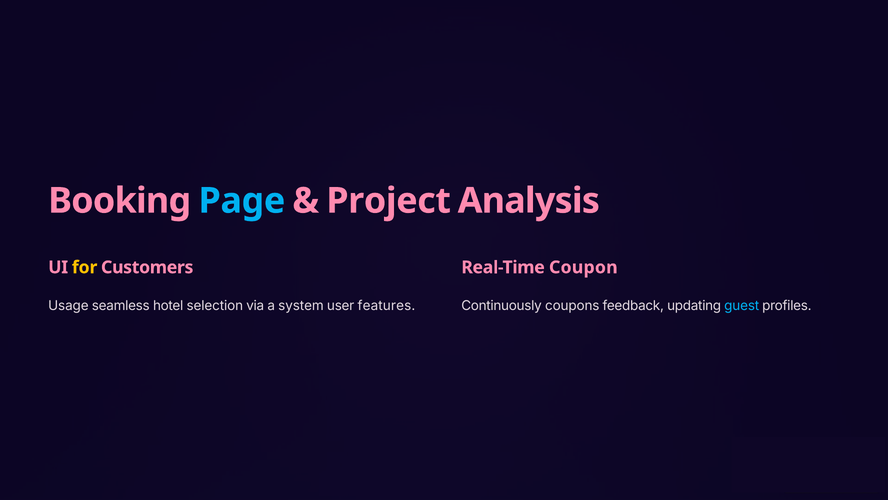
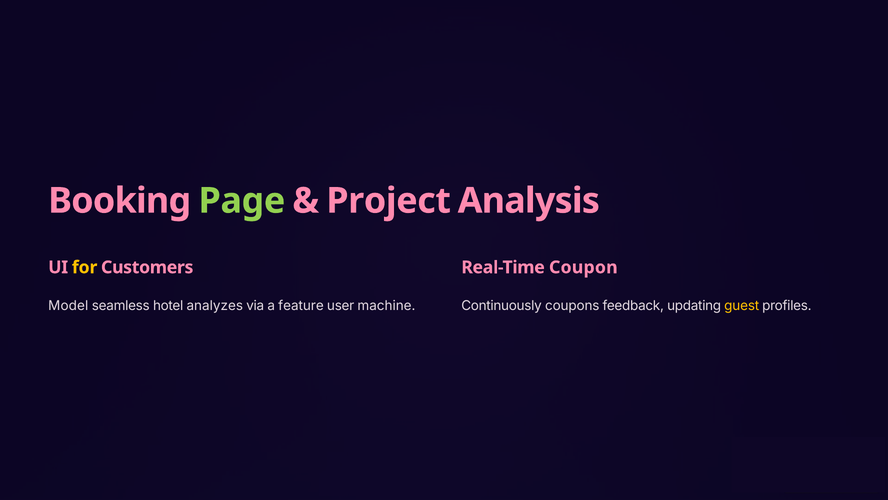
Page colour: light blue -> light green (242, 201)
Usage: Usage -> Model (68, 305)
selection: selection -> analyzes (215, 305)
system: system -> feature (301, 305)
features: features -> machine (386, 305)
guest colour: light blue -> yellow (742, 305)
